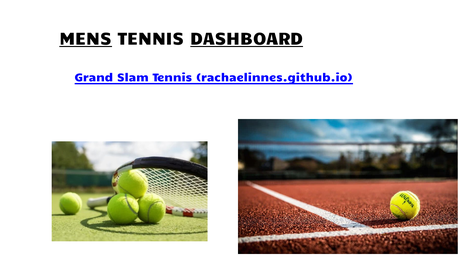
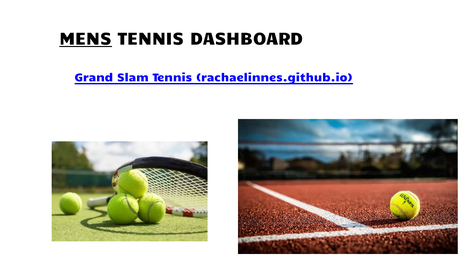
DASHBOARD underline: present -> none (247, 39)
